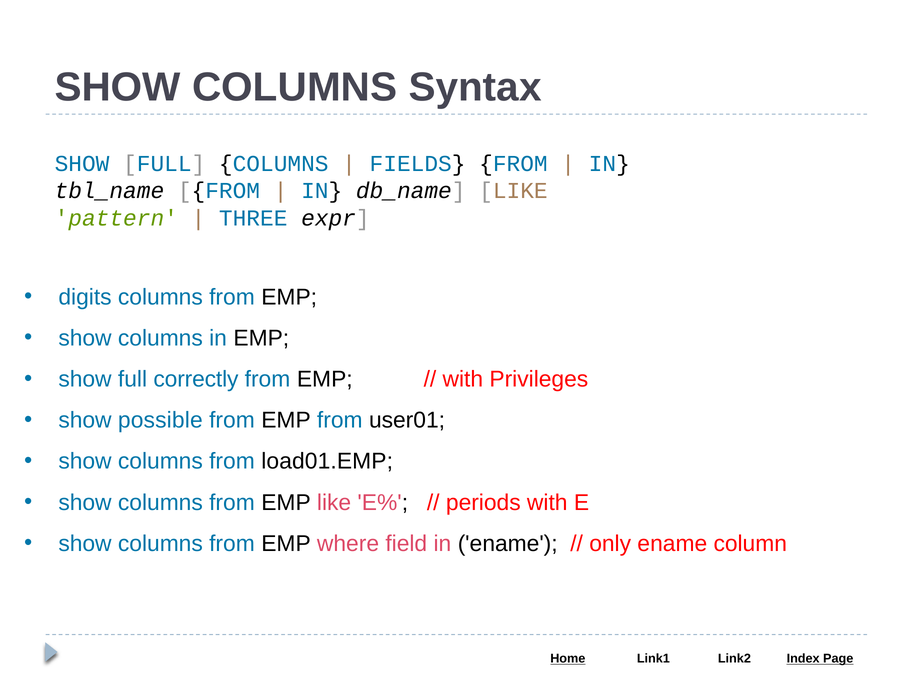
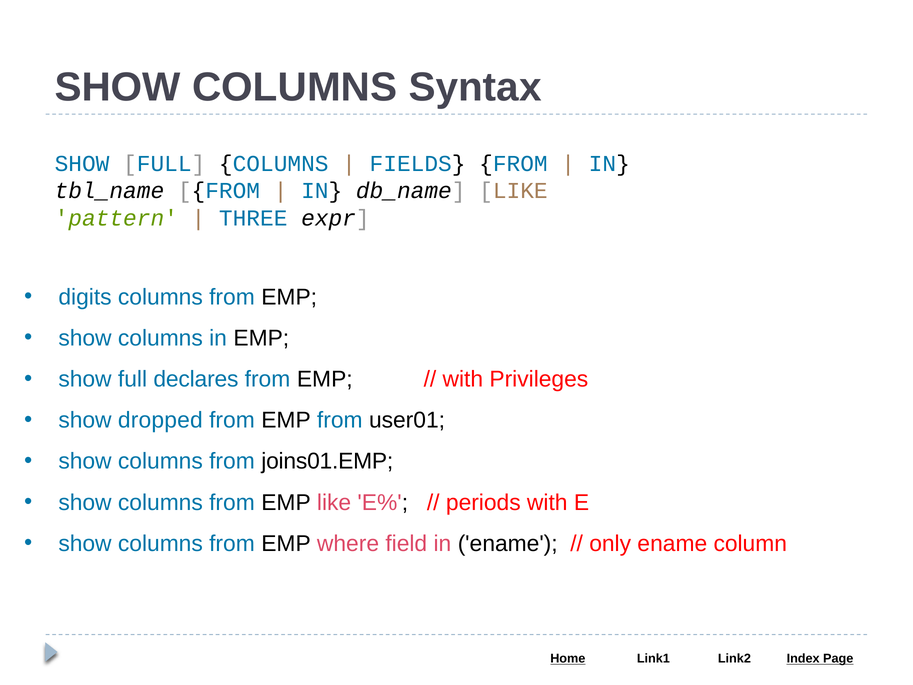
correctly: correctly -> declares (196, 379)
possible: possible -> dropped (160, 420)
load01.EMP: load01.EMP -> joins01.EMP (327, 461)
